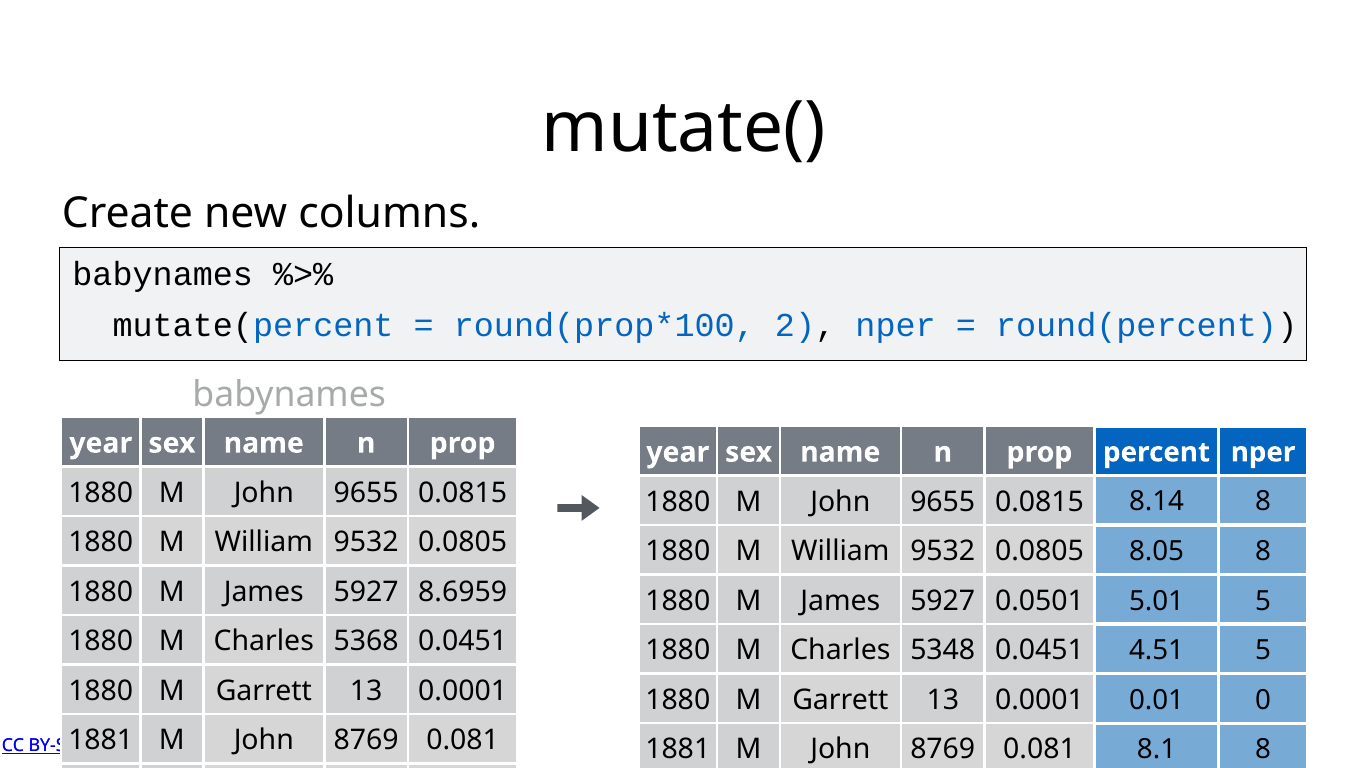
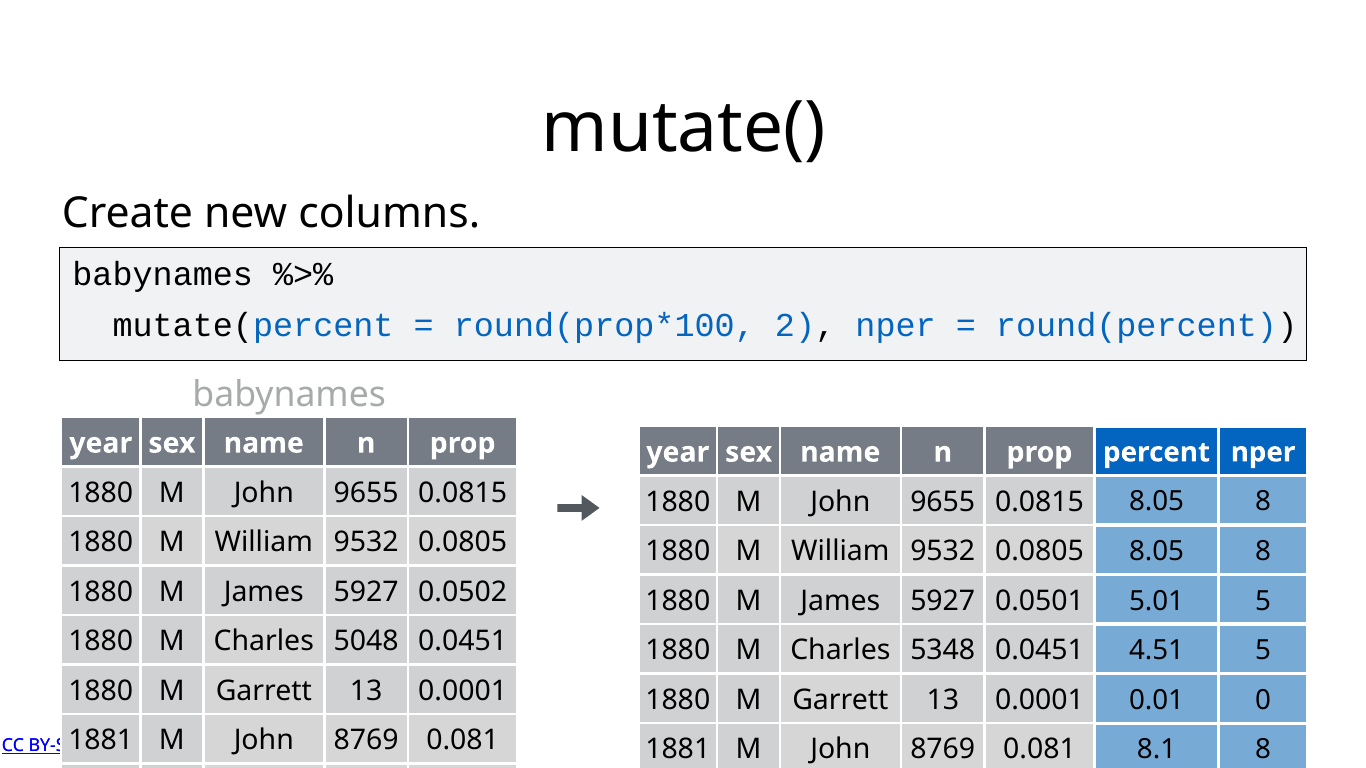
0.0815 8.14: 8.14 -> 8.05 (1157, 502)
8.6959: 8.6959 -> 0.0502 (463, 592)
5368: 5368 -> 5048 (366, 642)
